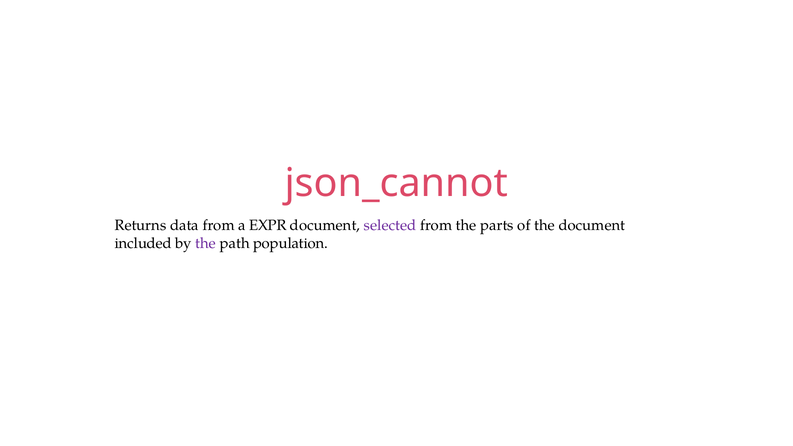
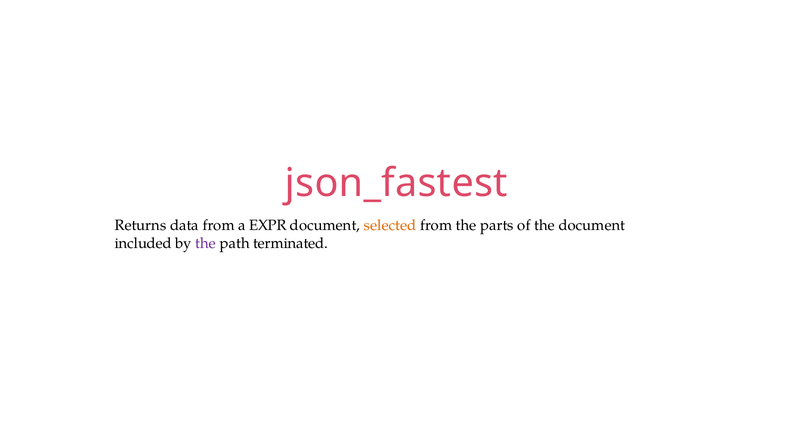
json_cannot: json_cannot -> json_fastest (396, 183)
selected colour: purple -> orange (390, 225)
population: population -> terminated (291, 243)
